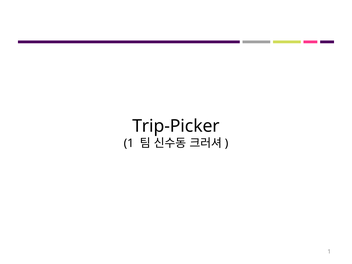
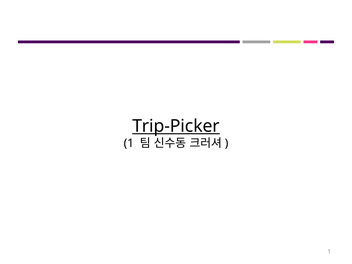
Trip-Picker underline: none -> present (176, 126)
